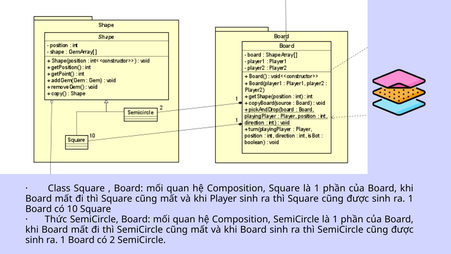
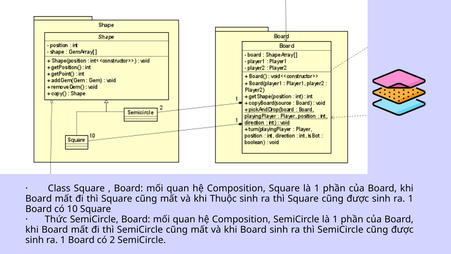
Player: Player -> Thuộc (223, 198)
